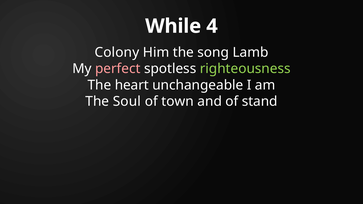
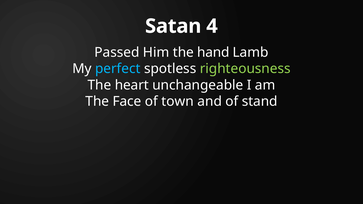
While: While -> Satan (173, 26)
Colony: Colony -> Passed (117, 52)
song: song -> hand (213, 52)
perfect colour: pink -> light blue (118, 69)
Soul: Soul -> Face (127, 101)
